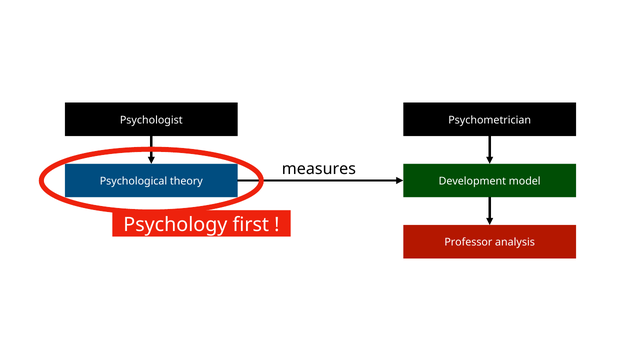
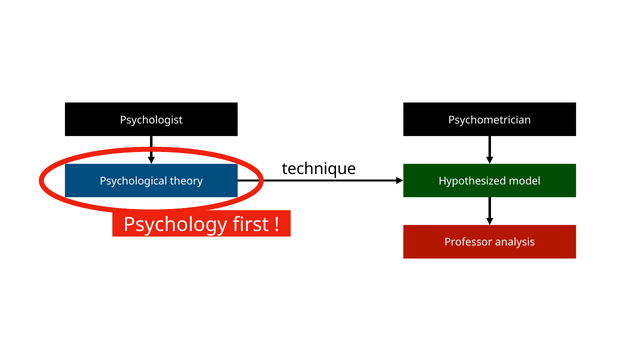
measures: measures -> technique (319, 169)
Development: Development -> Hypothesized (472, 181)
